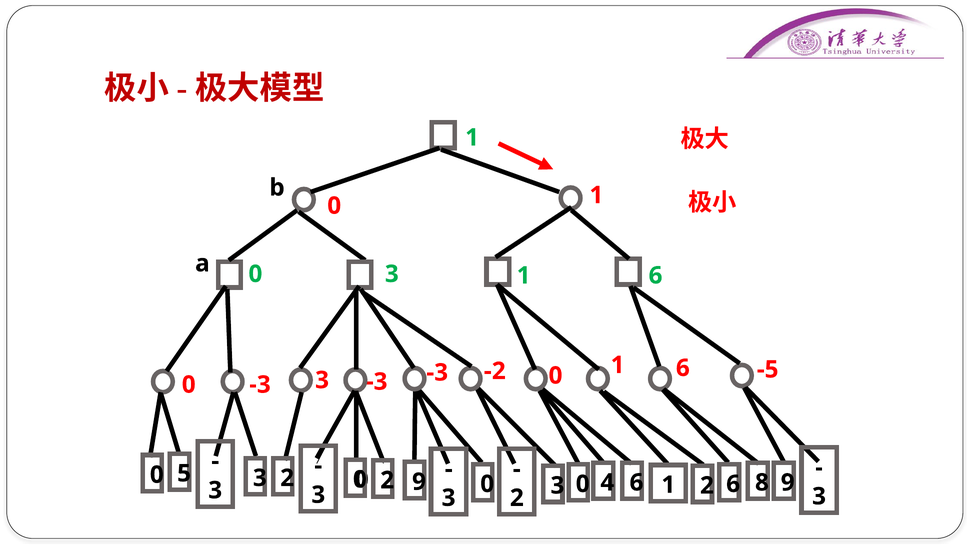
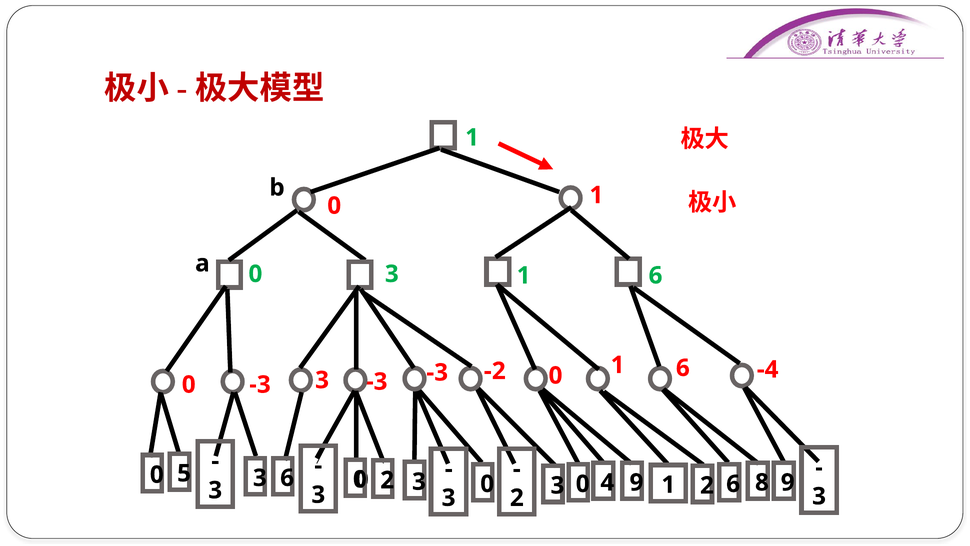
-5: -5 -> -4 (768, 369)
3 2: 2 -> 6 (287, 478)
9: 9 -> 3 (419, 481)
4 6: 6 -> 9 (636, 482)
